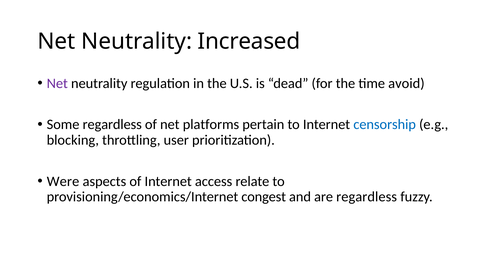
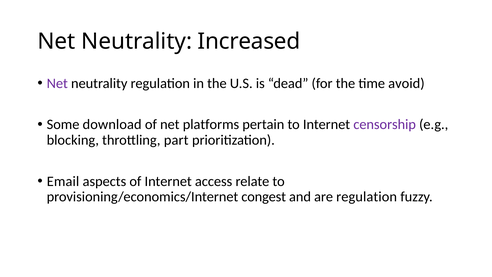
Some regardless: regardless -> download (112, 124)
censorship colour: blue -> purple (385, 124)
user: user -> part (176, 140)
Were: Were -> Email (63, 181)
are regardless: regardless -> regulation (367, 197)
